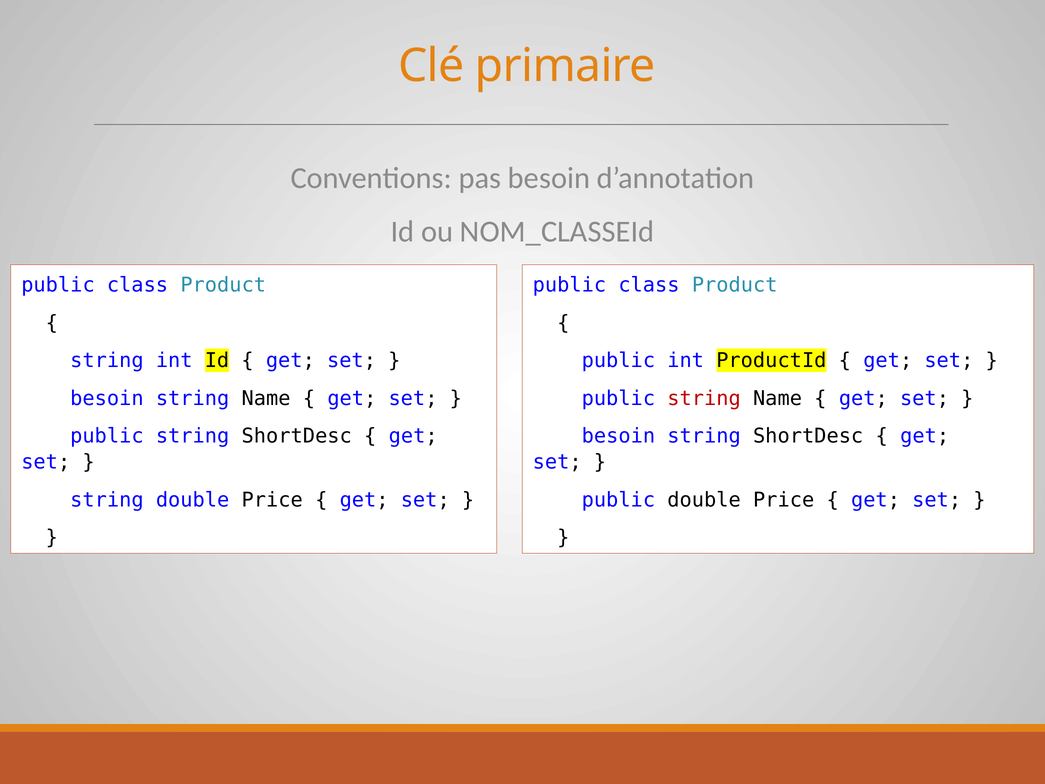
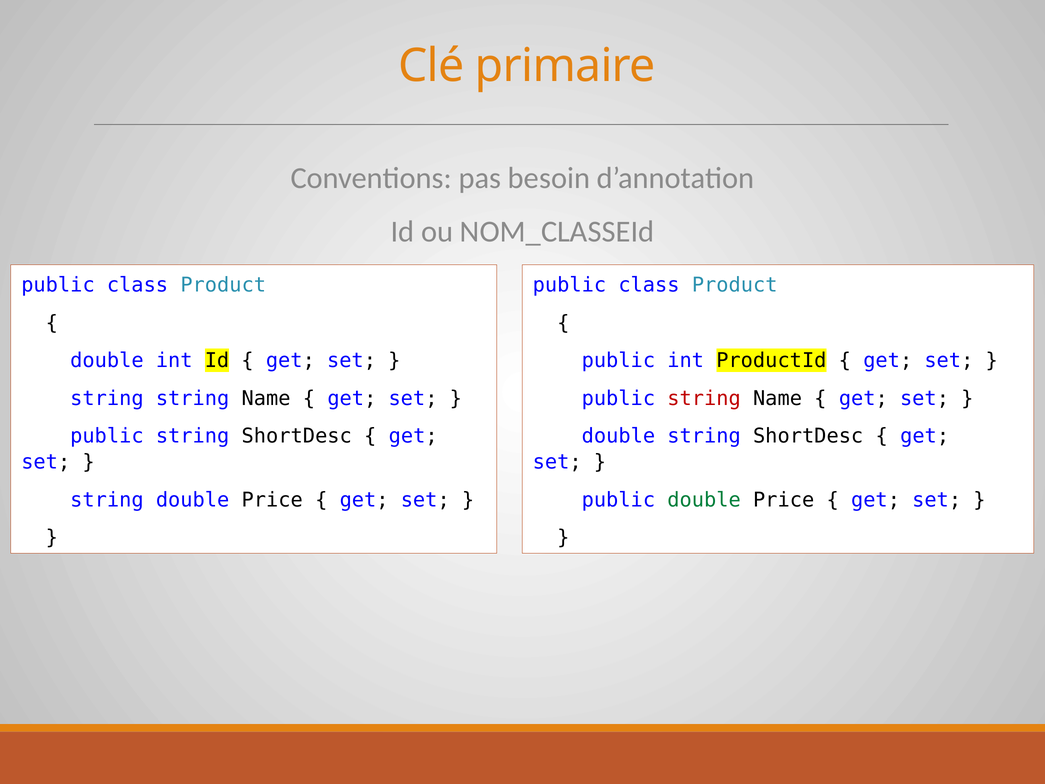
string: string -> double (107, 361)
besoin: besoin -> string (107, 398)
besoin: besoin -> double (618, 436)
double colour: black -> green (704, 500)
